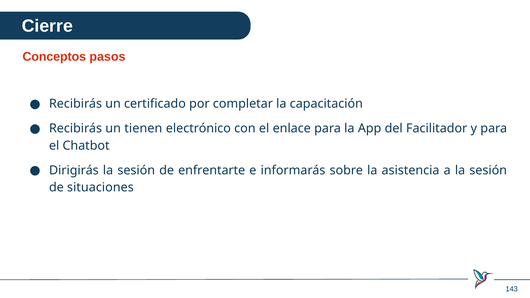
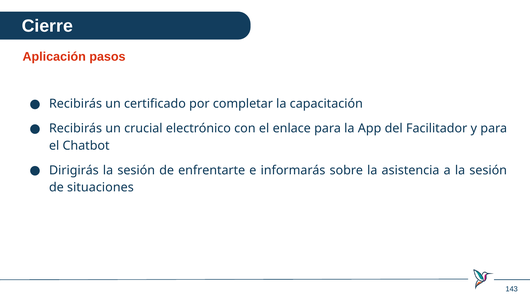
Conceptos: Conceptos -> Aplicación (54, 57)
tienen: tienen -> crucial (143, 128)
